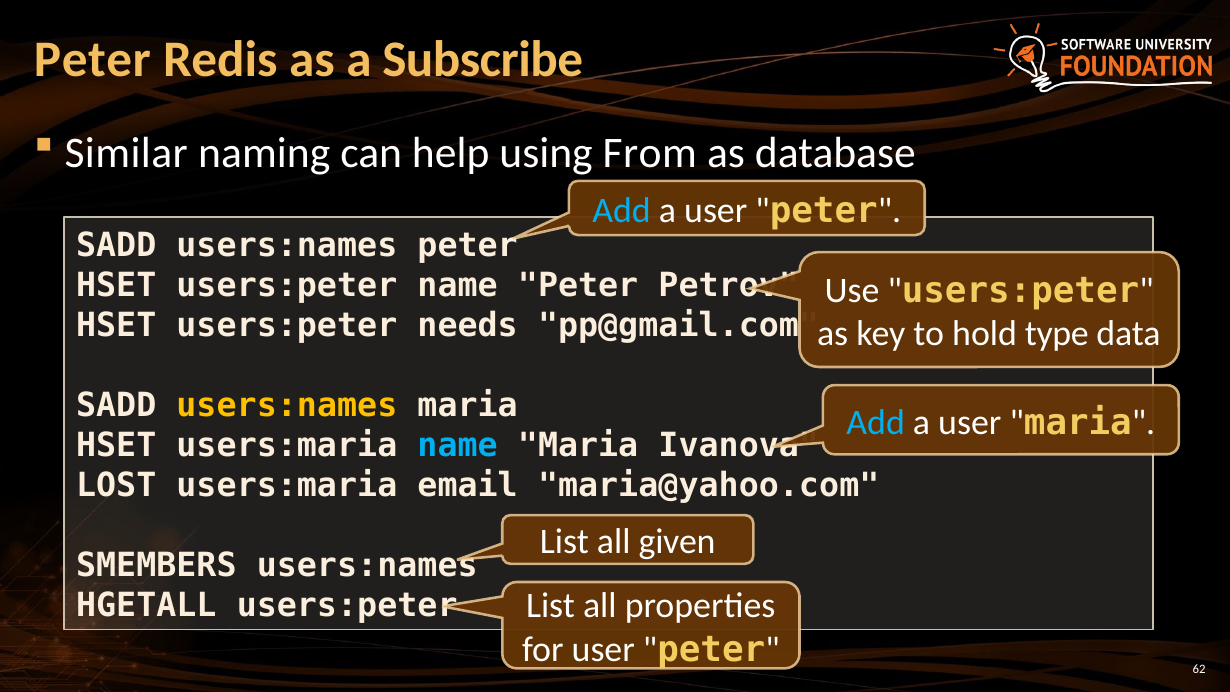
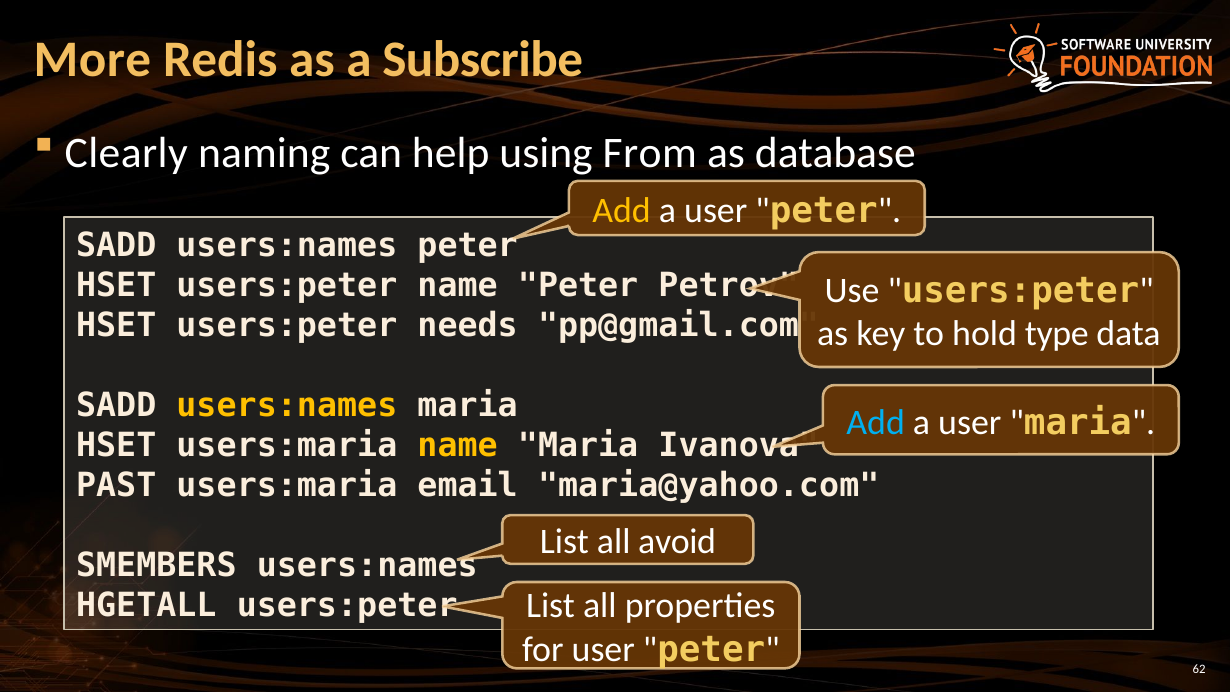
Peter: Peter -> More (92, 60)
Similar: Similar -> Clearly (126, 153)
Add colour: light blue -> yellow (622, 210)
name colour: light blue -> yellow (458, 446)
LOST: LOST -> PAST (116, 486)
given: given -> avoid (677, 542)
